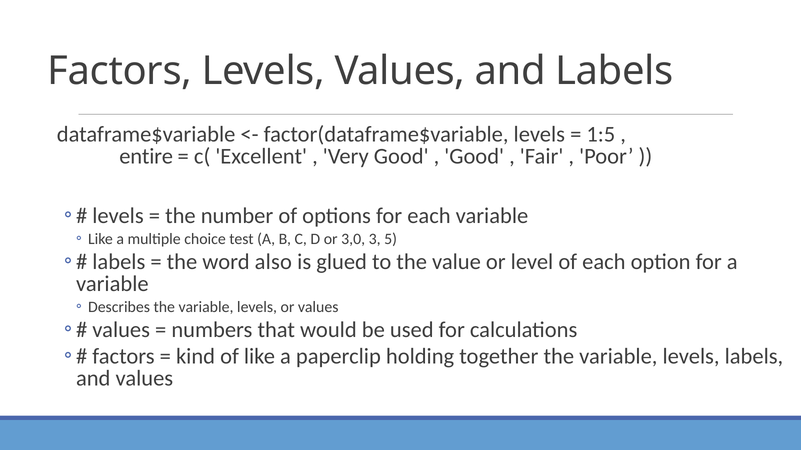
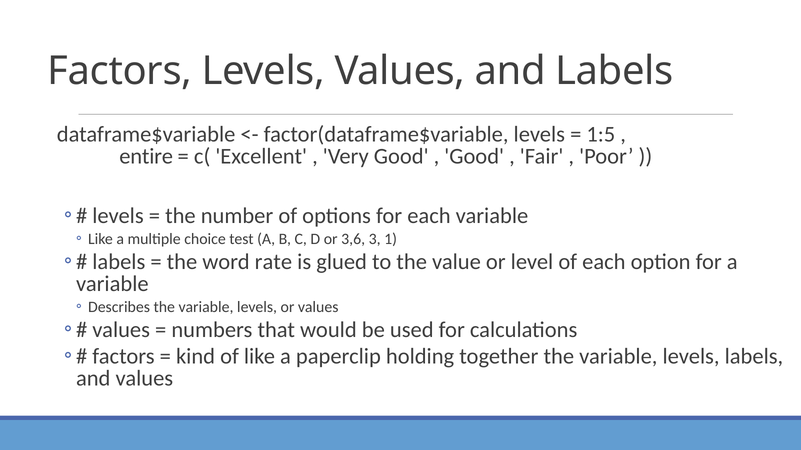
3,0: 3,0 -> 3,6 (353, 239)
5: 5 -> 1 (391, 239)
also: also -> rate (273, 262)
